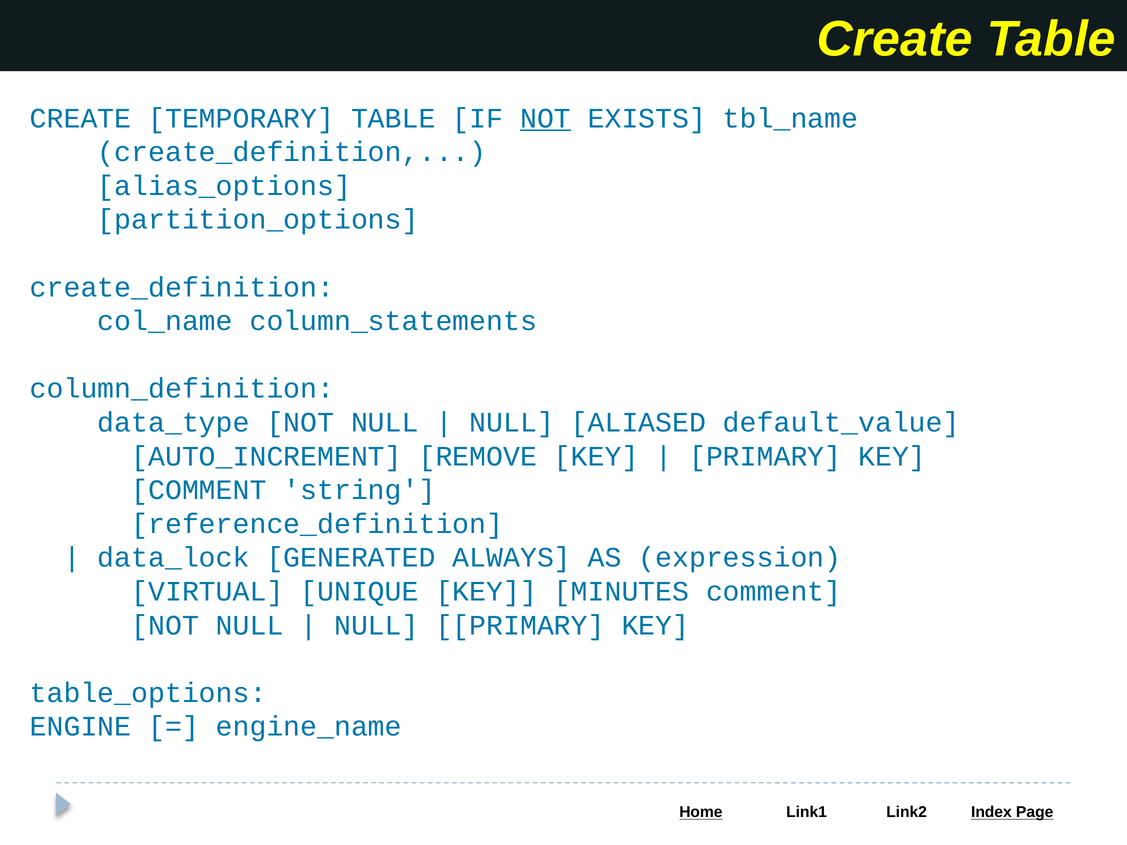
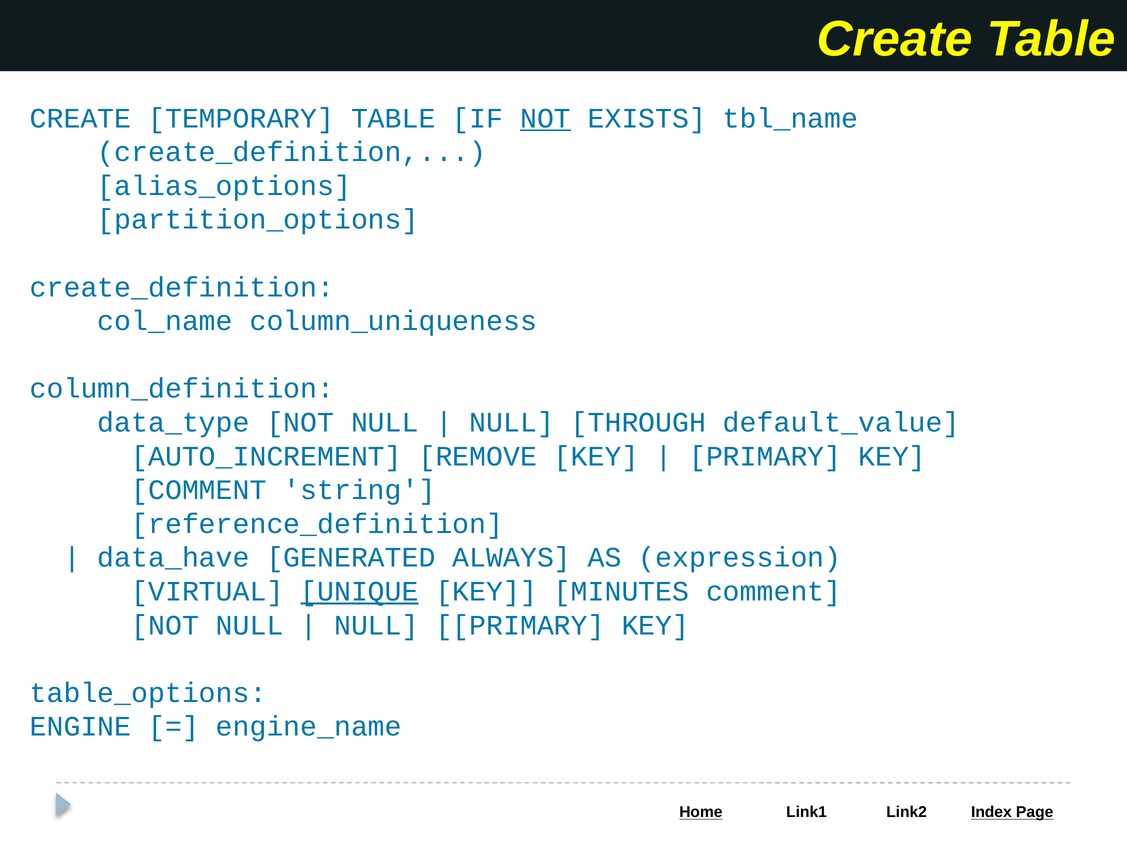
column_statements: column_statements -> column_uniqueness (393, 321)
ALIASED: ALIASED -> THROUGH (638, 423)
data_lock: data_lock -> data_have (174, 558)
UNIQUE underline: none -> present (360, 592)
